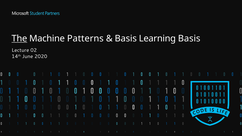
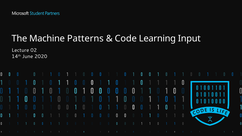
The underline: present -> none (19, 39)
Basis: Basis -> Code (126, 39)
Learning Basis: Basis -> Input (189, 39)
